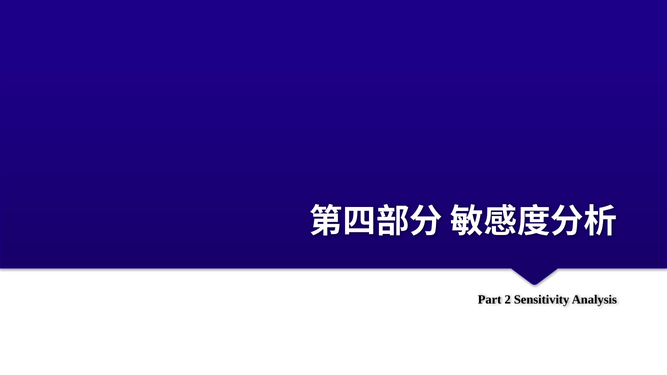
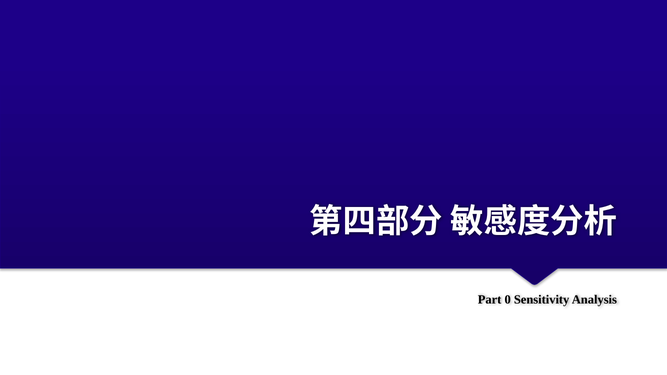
2: 2 -> 0 (508, 300)
